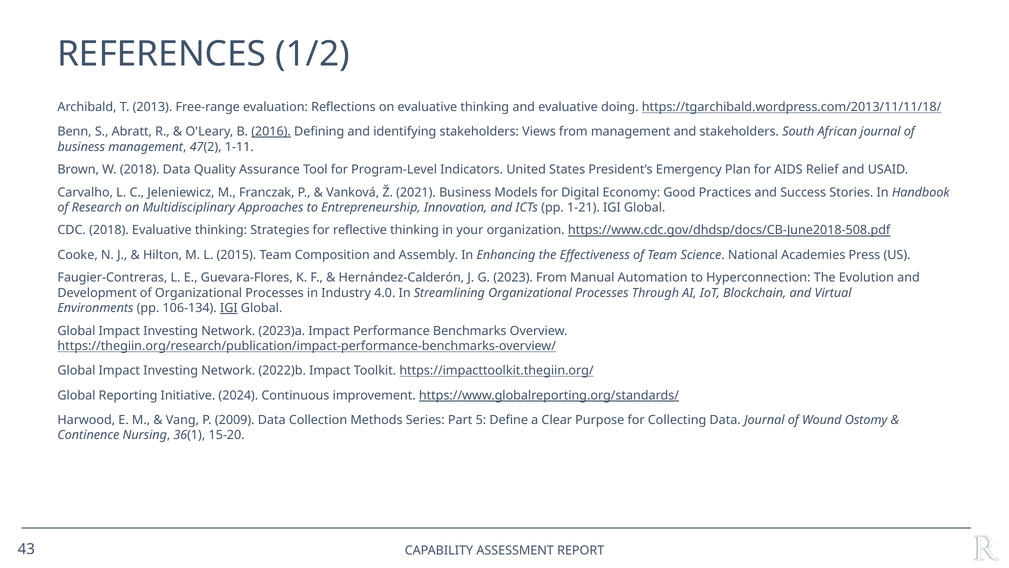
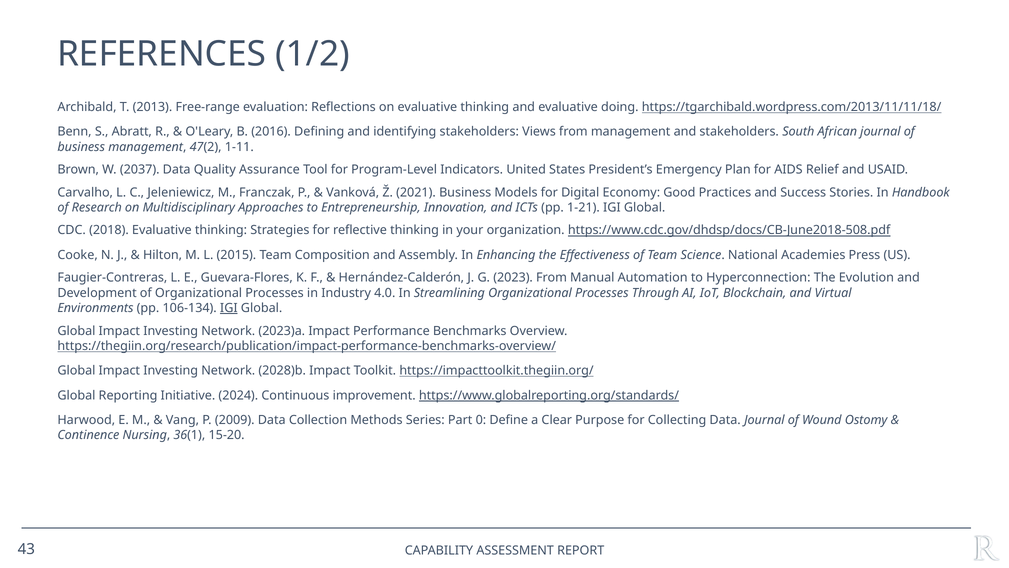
2016 underline: present -> none (271, 132)
W 2018: 2018 -> 2037 (140, 169)
2022)b: 2022)b -> 2028)b (282, 370)
5: 5 -> 0 (481, 420)
